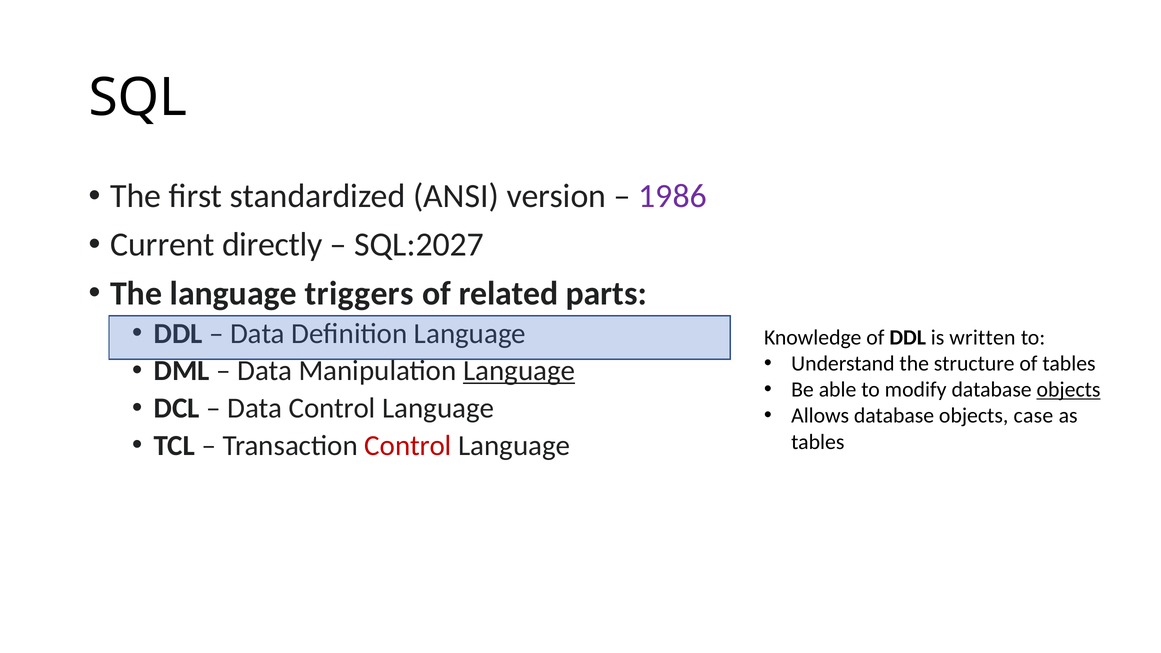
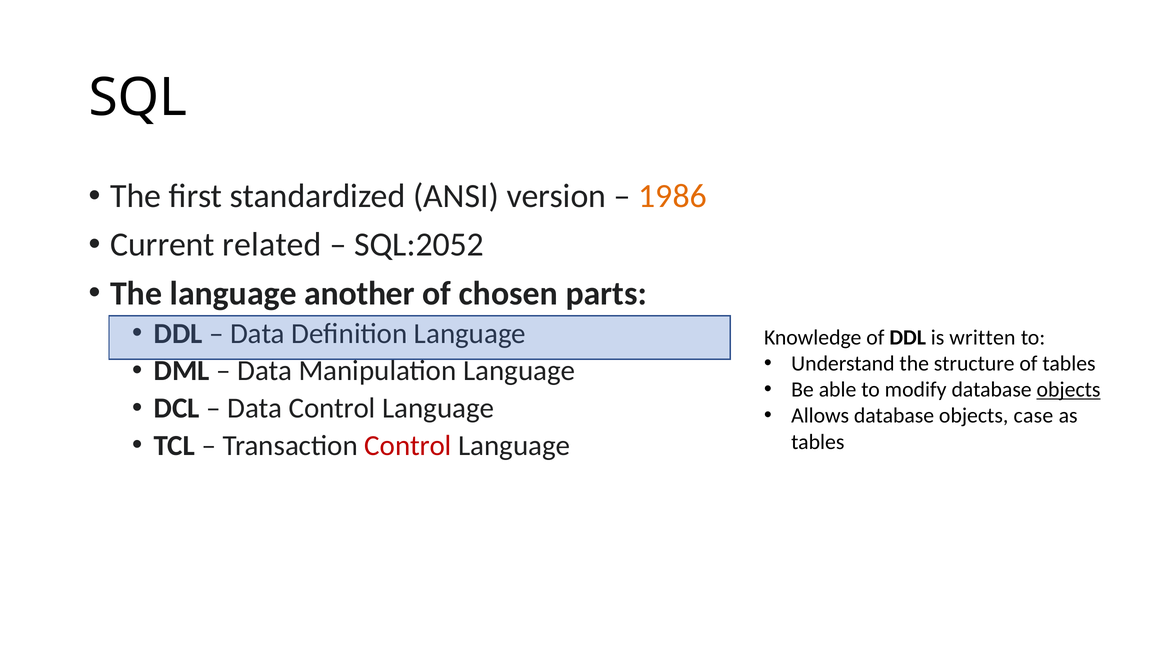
1986 colour: purple -> orange (673, 196)
directly: directly -> related (272, 245)
SQL:2027: SQL:2027 -> SQL:2052 (419, 245)
triggers: triggers -> another (360, 293)
related: related -> chosen (508, 293)
Language underline: present -> none (519, 371)
